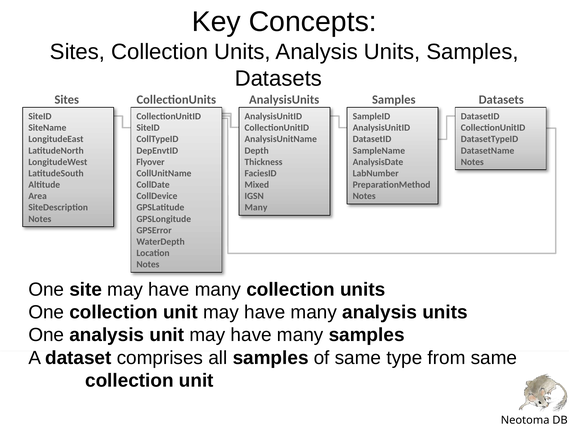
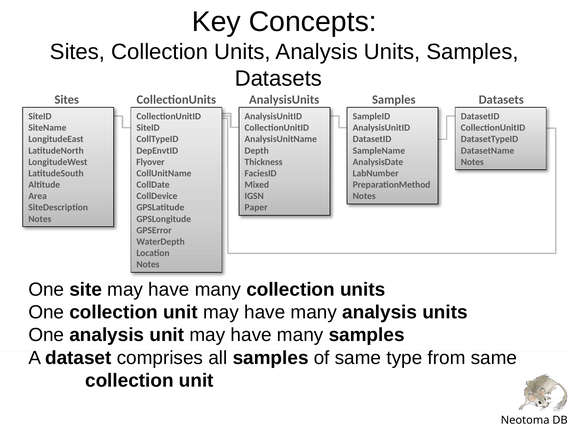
Many: Many -> Paper (256, 207)
